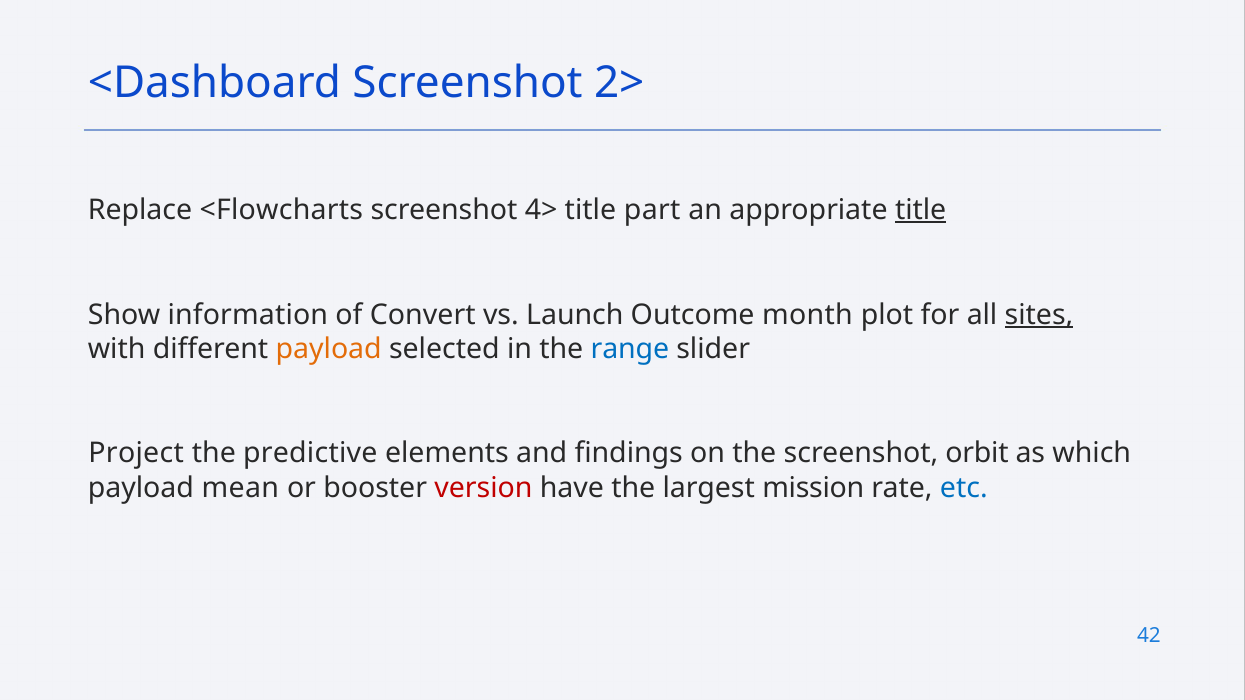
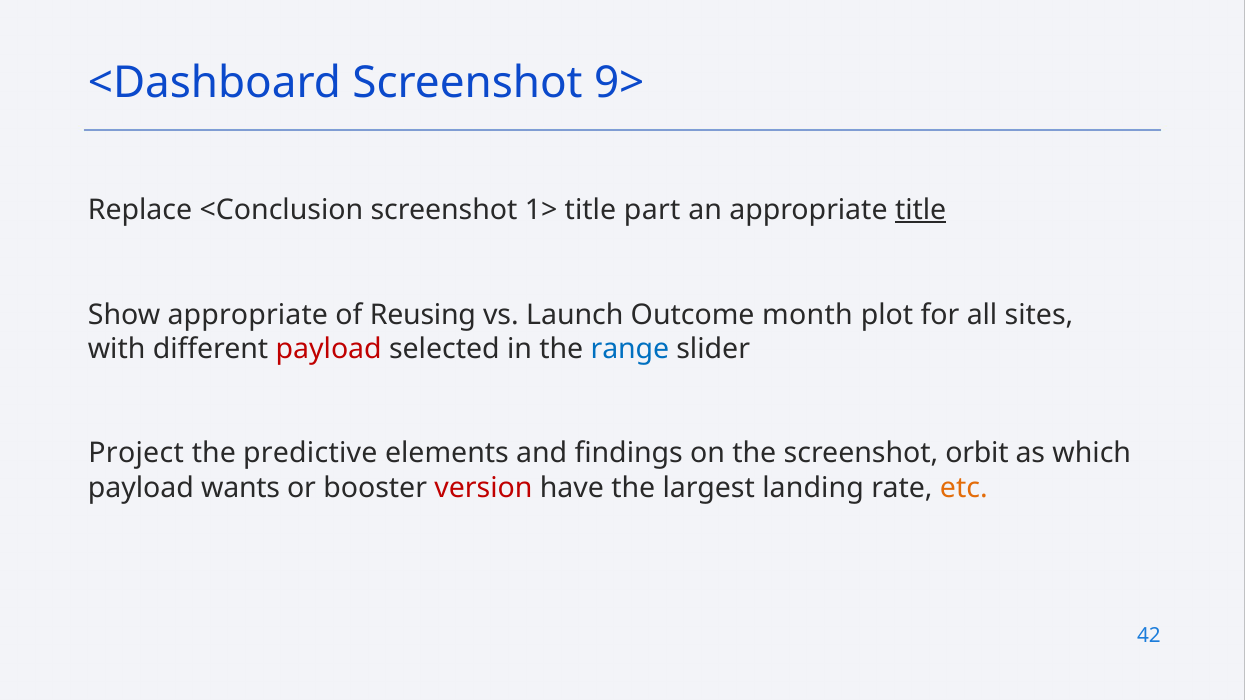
2>: 2> -> 9> (619, 83)
<Flowcharts: <Flowcharts -> <Conclusion (281, 210)
4>: 4> -> 1> (541, 210)
Show information: information -> appropriate (248, 315)
Convert: Convert -> Reusing (423, 315)
sites underline: present -> none (1039, 315)
payload colour: orange -> red (329, 349)
mean: mean -> wants (241, 488)
mission: mission -> landing (813, 488)
etc colour: blue -> orange (964, 488)
